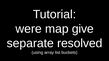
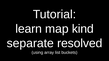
were: were -> learn (29, 29)
give: give -> kind (83, 29)
